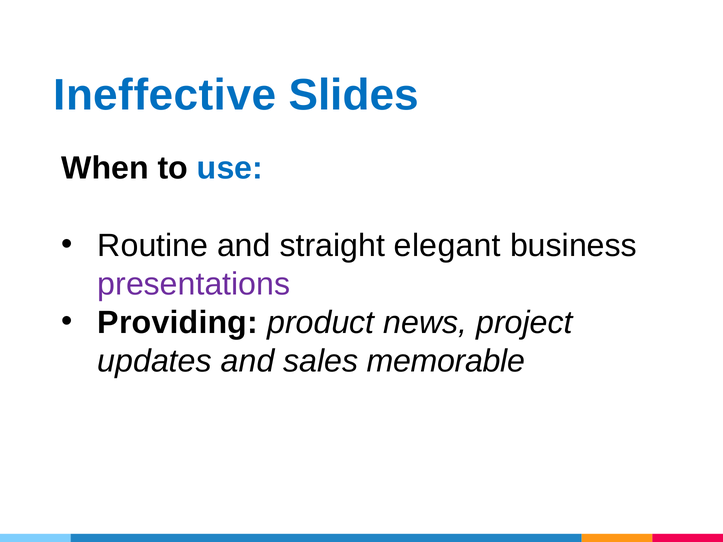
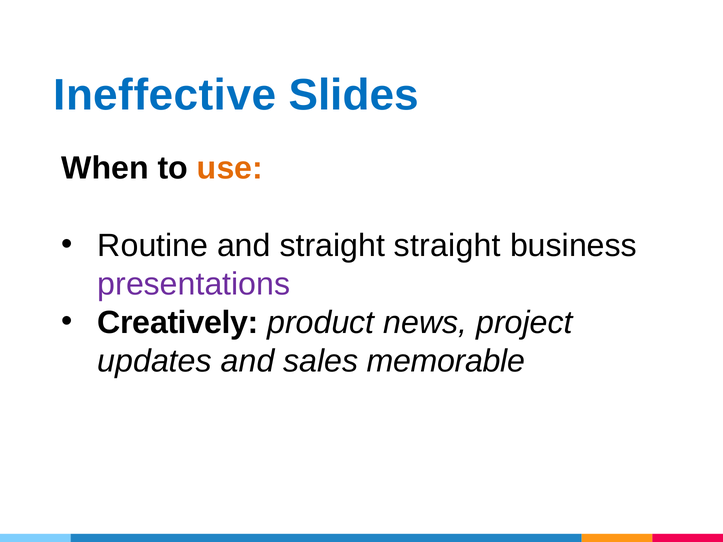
use colour: blue -> orange (230, 168)
straight elegant: elegant -> straight (447, 246)
Providing: Providing -> Creatively (178, 323)
